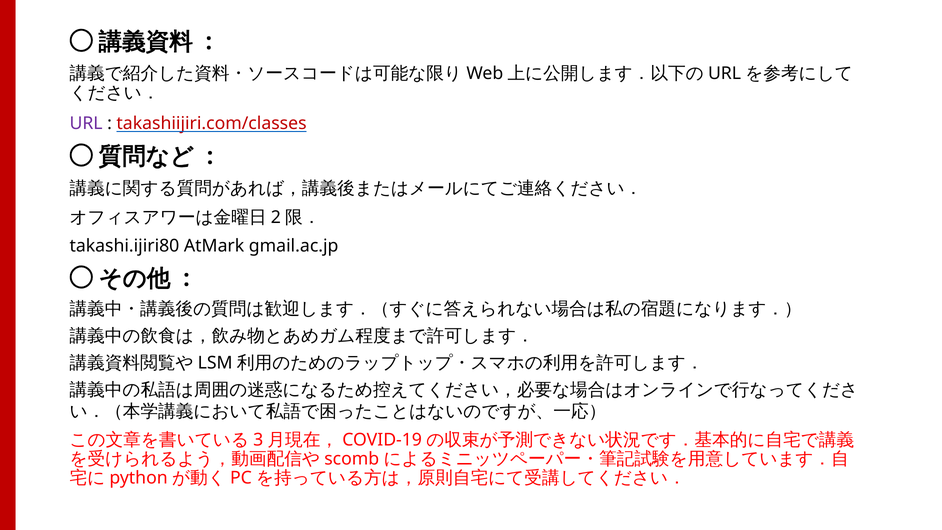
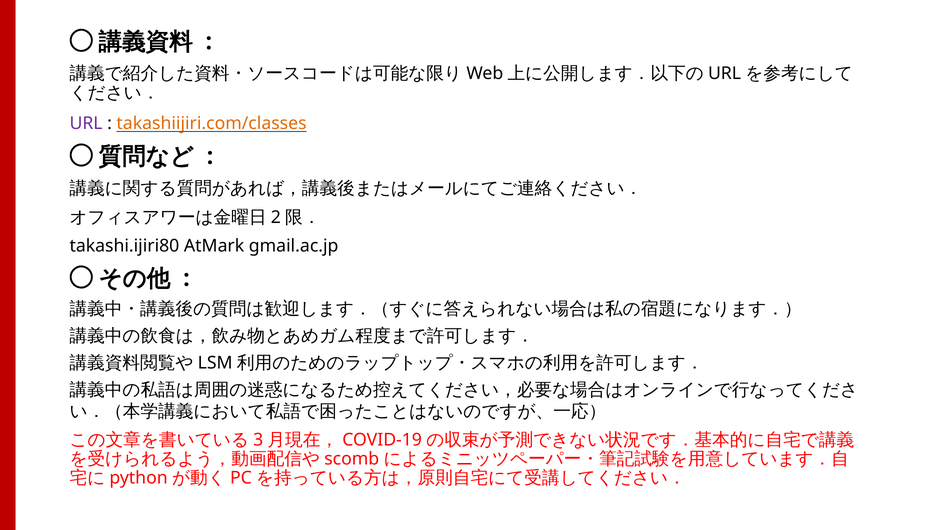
takashiijiri.com/classes colour: red -> orange (212, 124)
